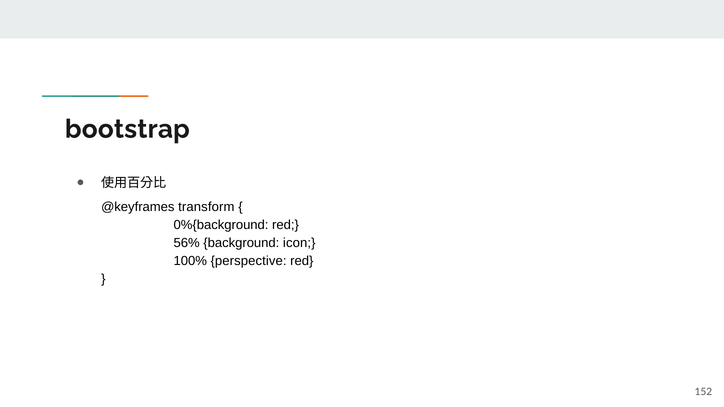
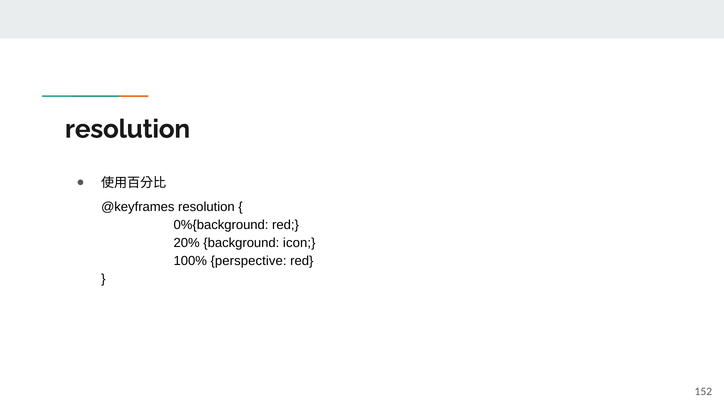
bootstrap: bootstrap -> resolution (128, 129)
@keyframes transform: transform -> resolution (206, 207)
56%: 56% -> 20% (187, 243)
